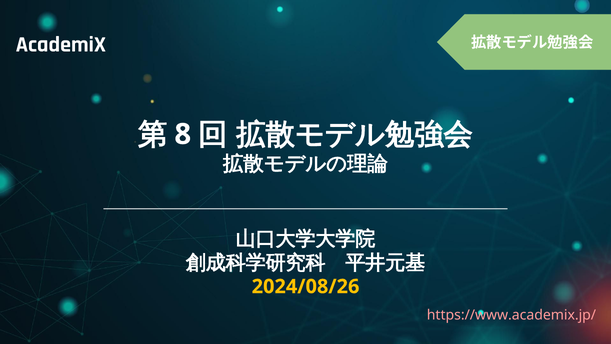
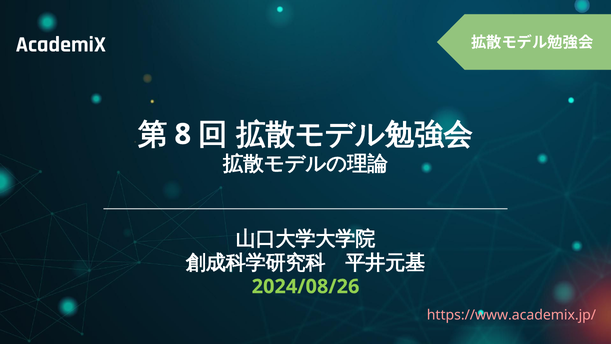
2024/08/26 colour: yellow -> light green (306, 286)
